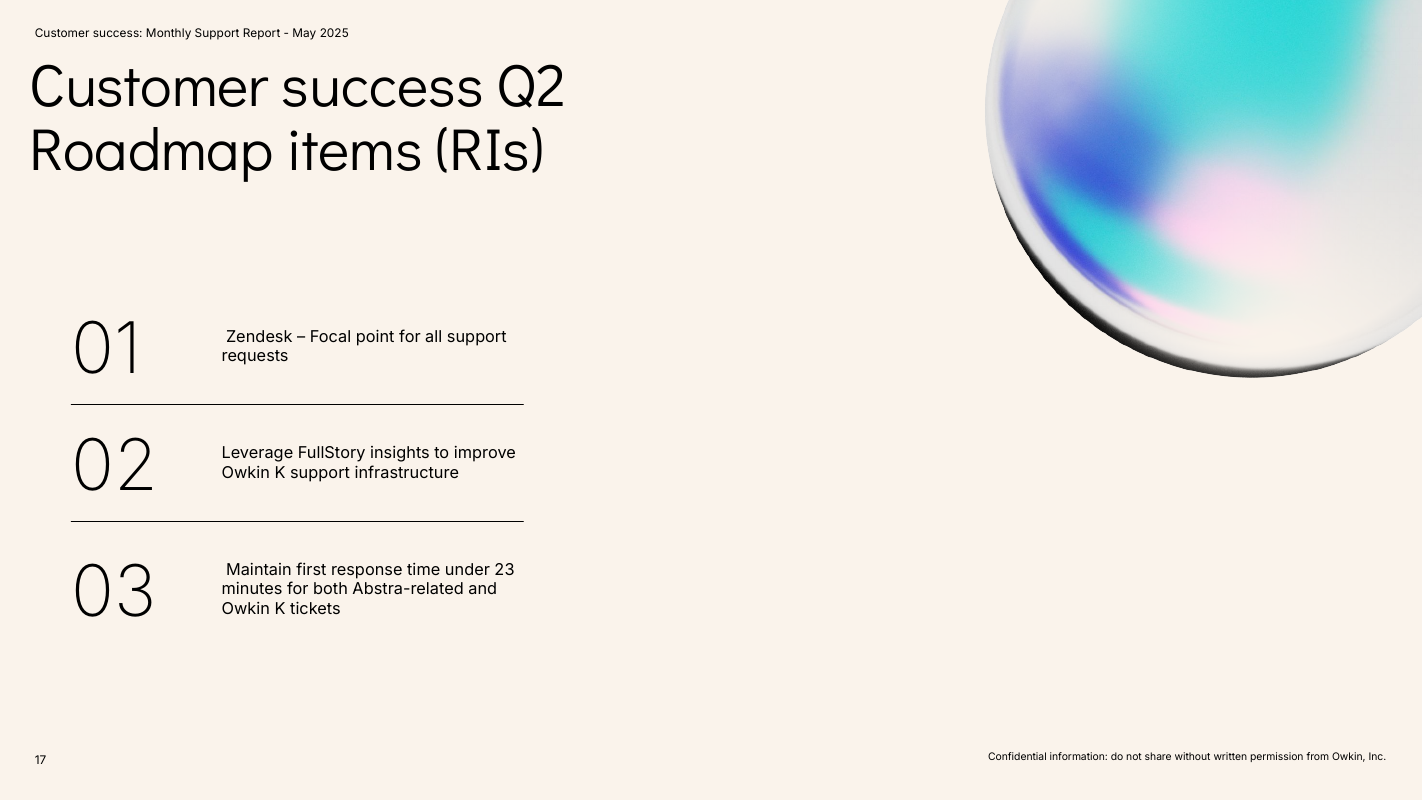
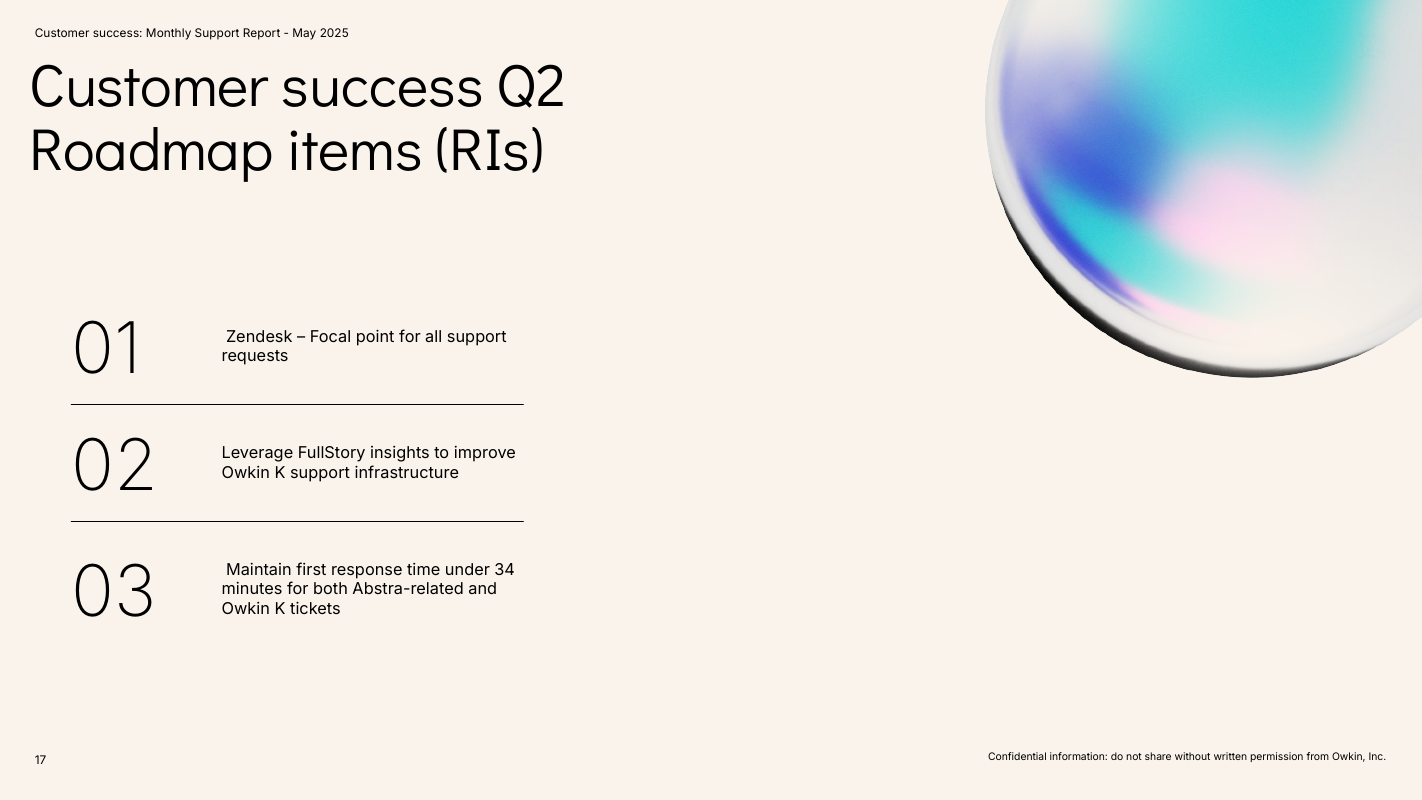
23: 23 -> 34 (505, 570)
